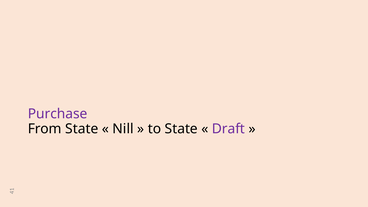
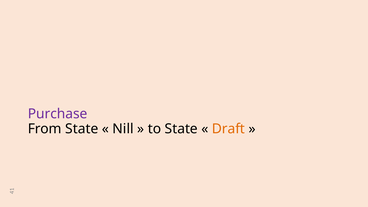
Draft colour: purple -> orange (228, 129)
